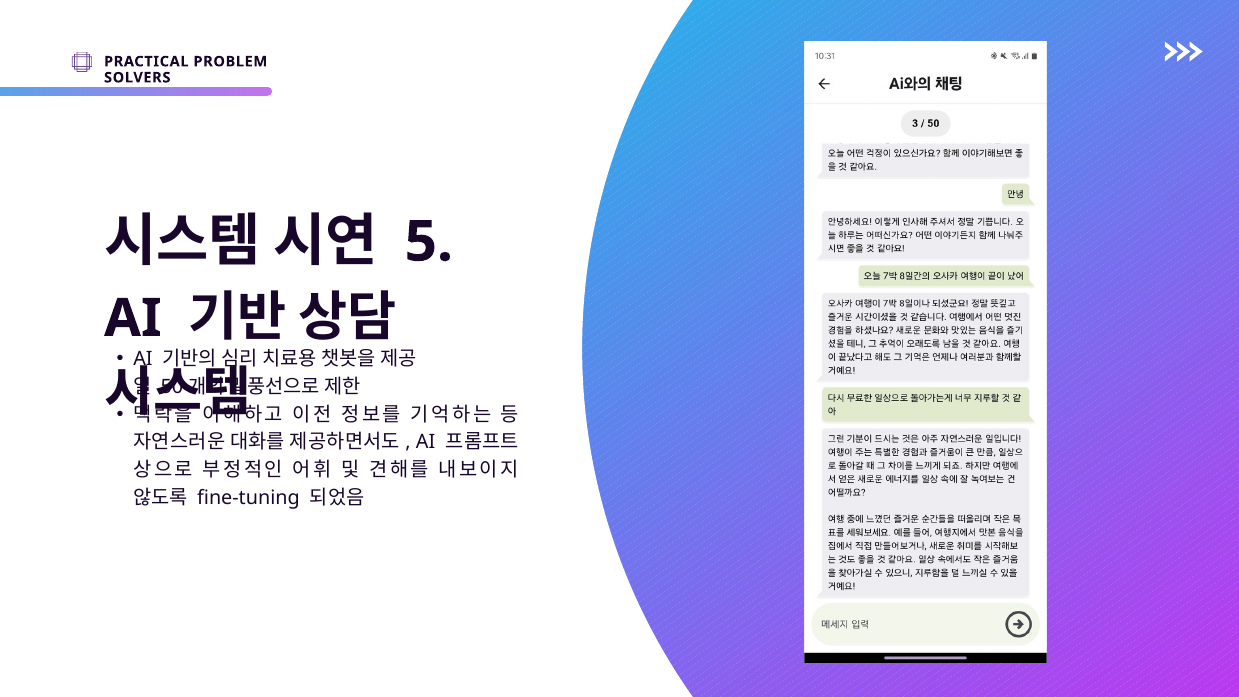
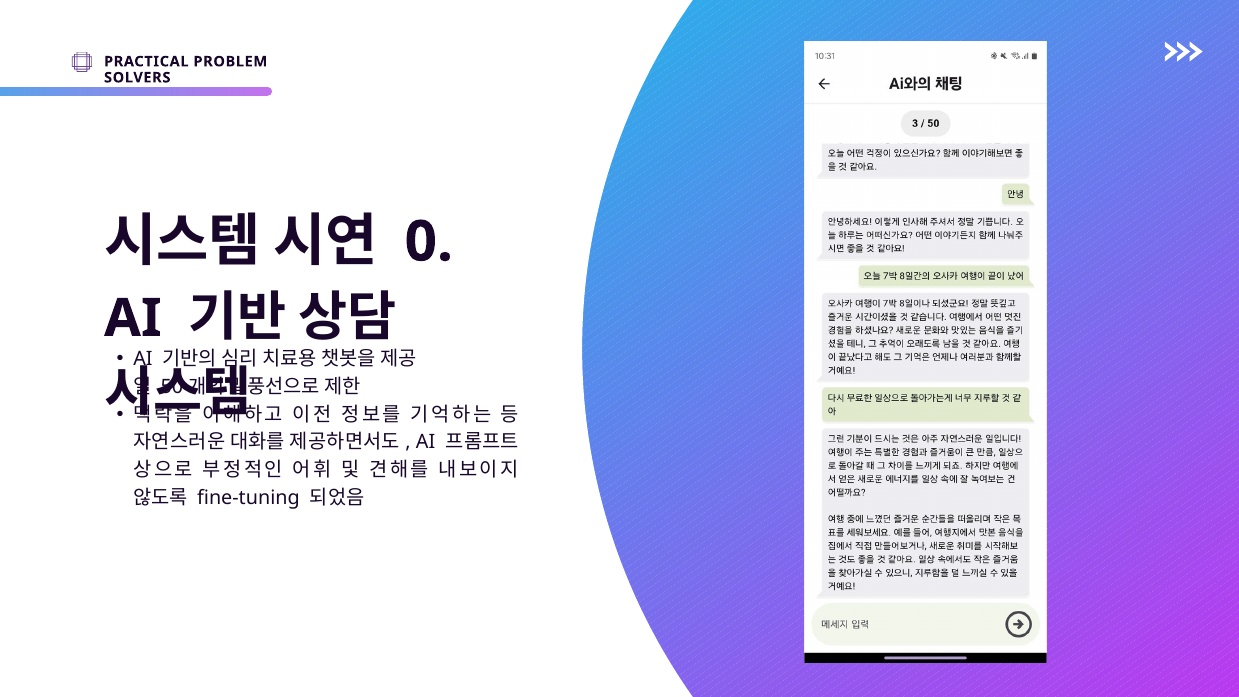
5: 5 -> 0 (429, 242)
